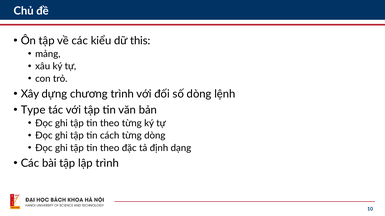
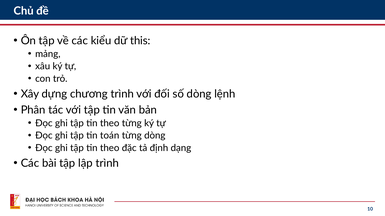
Type: Type -> Phân (33, 110)
cách: cách -> toán (110, 136)
